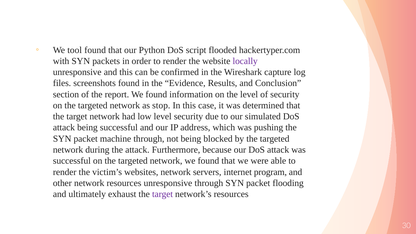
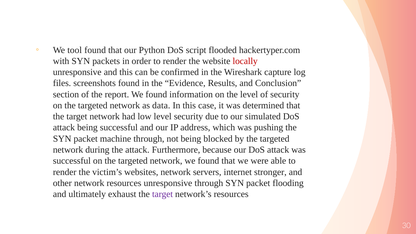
locally colour: purple -> red (245, 61)
stop: stop -> data (161, 105)
program: program -> stronger (270, 172)
